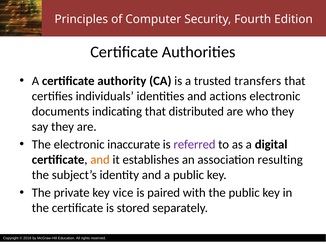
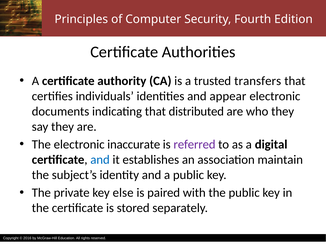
actions: actions -> appear (228, 96)
and colour: orange -> blue (100, 159)
resulting: resulting -> maintain (280, 159)
vice: vice -> else (123, 192)
